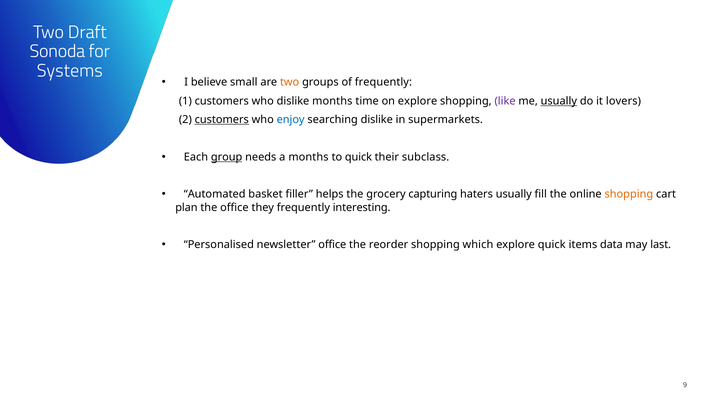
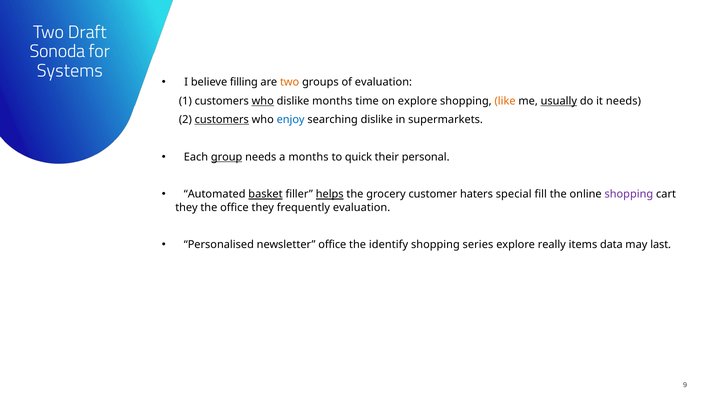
small: small -> filling (244, 82)
of frequently: frequently -> evaluation (383, 82)
who underline: none -> present (263, 101)
like colour: purple -> orange (505, 101)
it lovers: lovers -> needs (623, 101)
subclass: subclass -> personal (426, 157)
basket underline: none -> present (266, 194)
helps underline: none -> present (330, 194)
capturing: capturing -> customer (433, 194)
haters usually: usually -> special (514, 194)
shopping colour: orange -> purple (629, 194)
plan: plan -> they (186, 207)
frequently interesting: interesting -> evaluation (362, 207)
reorder: reorder -> identify (389, 245)
which: which -> series (478, 245)
explore quick: quick -> really (552, 245)
